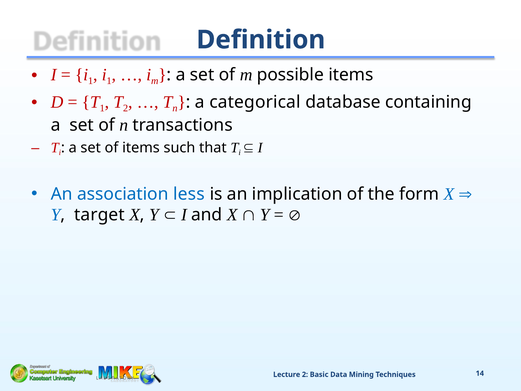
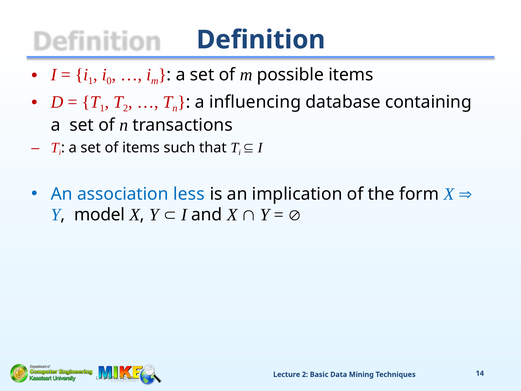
1: 1 -> 0 (109, 81)
categorical: categorical -> influencing (255, 102)
target: target -> model (100, 215)
